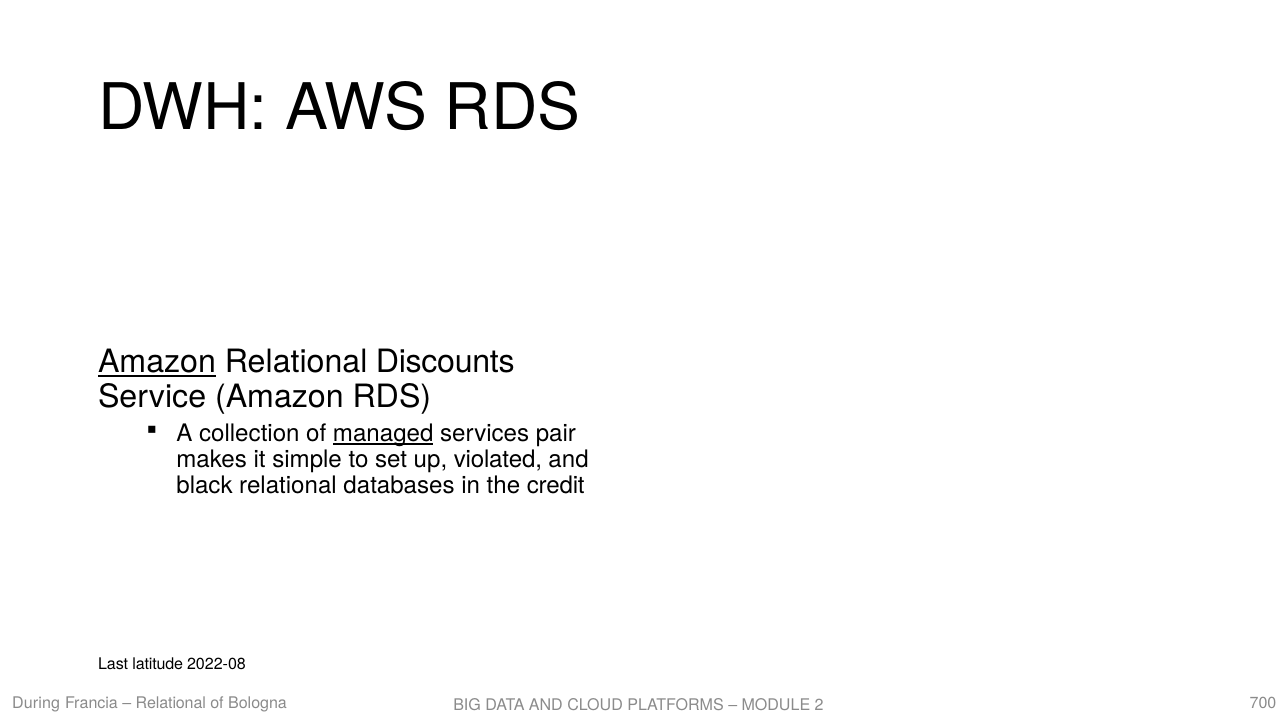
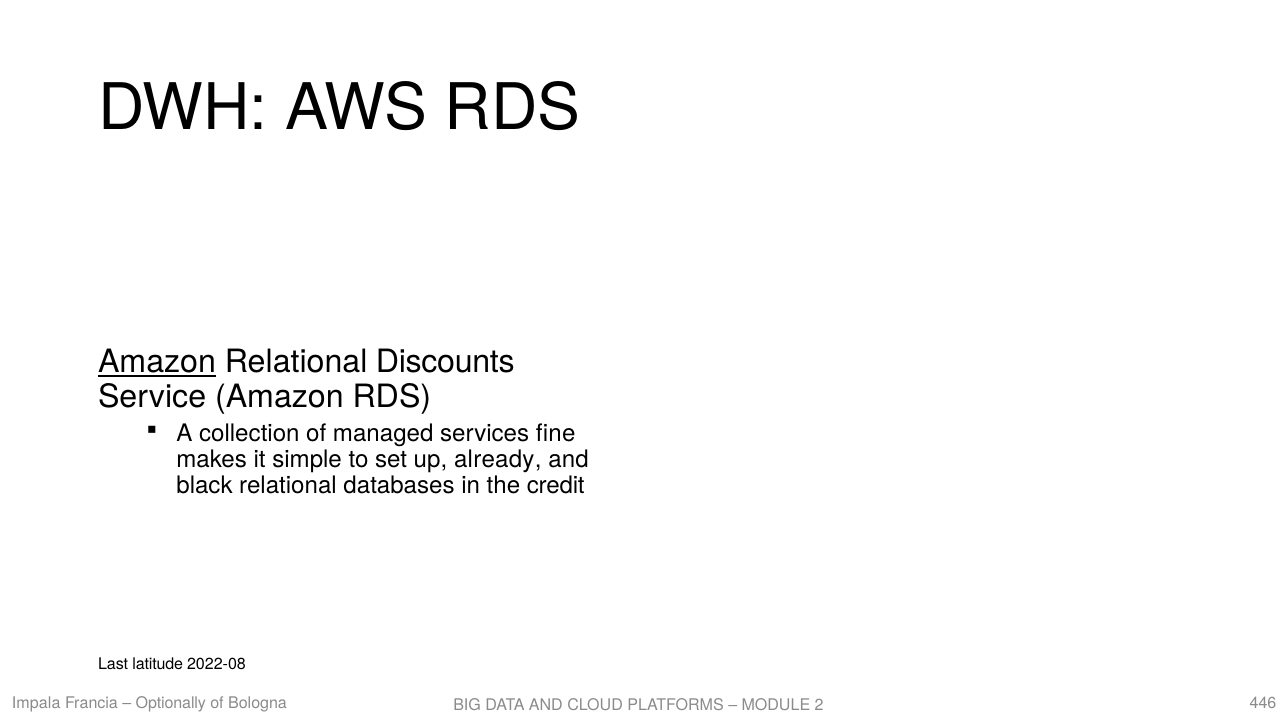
managed underline: present -> none (383, 434)
pair: pair -> fine (556, 434)
violated: violated -> already (498, 460)
During: During -> Impala (36, 703)
Relational: Relational -> Optionally (171, 703)
700: 700 -> 446 (1263, 703)
